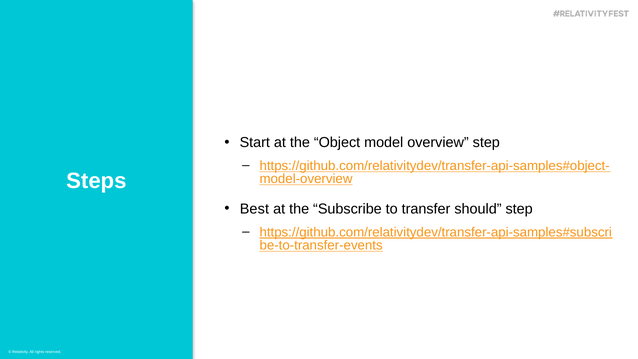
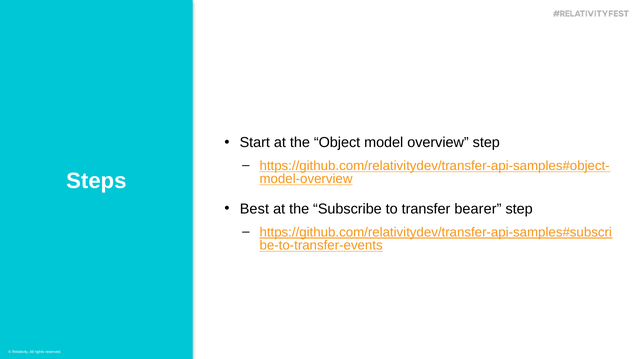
should: should -> bearer (478, 209)
